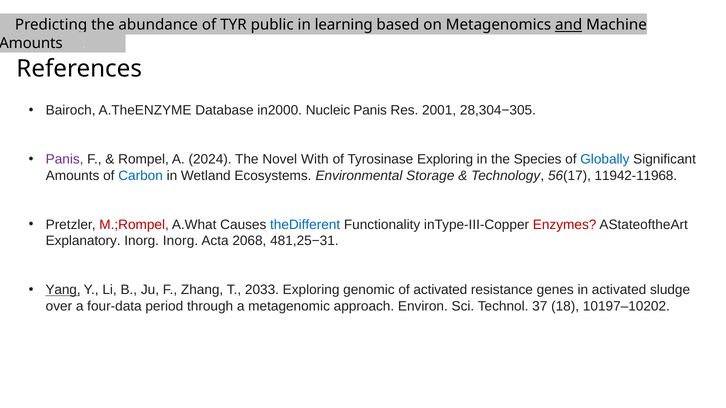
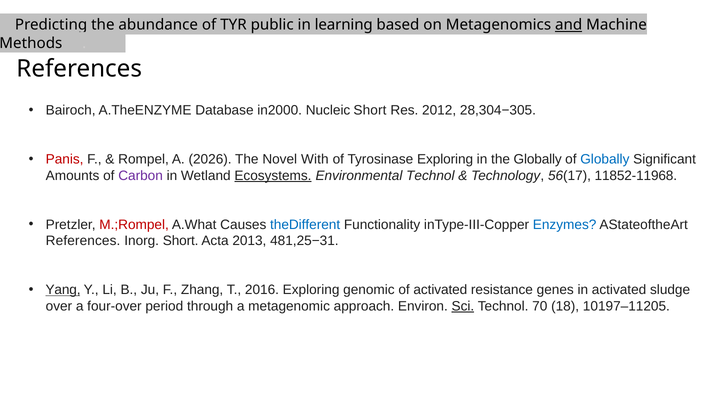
Amounts: Amounts -> Methods (31, 43)
Nucleic Panis: Panis -> Short (370, 110)
2001: 2001 -> 2012 (439, 110)
Panis colour: purple -> red (65, 159)
2024: 2024 -> 2026 (210, 159)
the Species: Species -> Globally (538, 159)
Carbon colour: blue -> purple (141, 176)
Ecosystems underline: none -> present (273, 176)
Environmental Storage: Storage -> Technol (430, 176)
11942-11968: 11942-11968 -> 11852-11968 (636, 176)
Enzymes colour: red -> blue (565, 225)
Explanatory: Explanatory -> References (83, 241)
Inorg Inorg: Inorg -> Short (181, 241)
2068: 2068 -> 2013 (249, 241)
2033: 2033 -> 2016 (262, 290)
four-data: four-data -> four-over (114, 306)
Sci underline: none -> present (463, 306)
37: 37 -> 70 (540, 306)
10197–10202: 10197–10202 -> 10197–11205 (626, 306)
